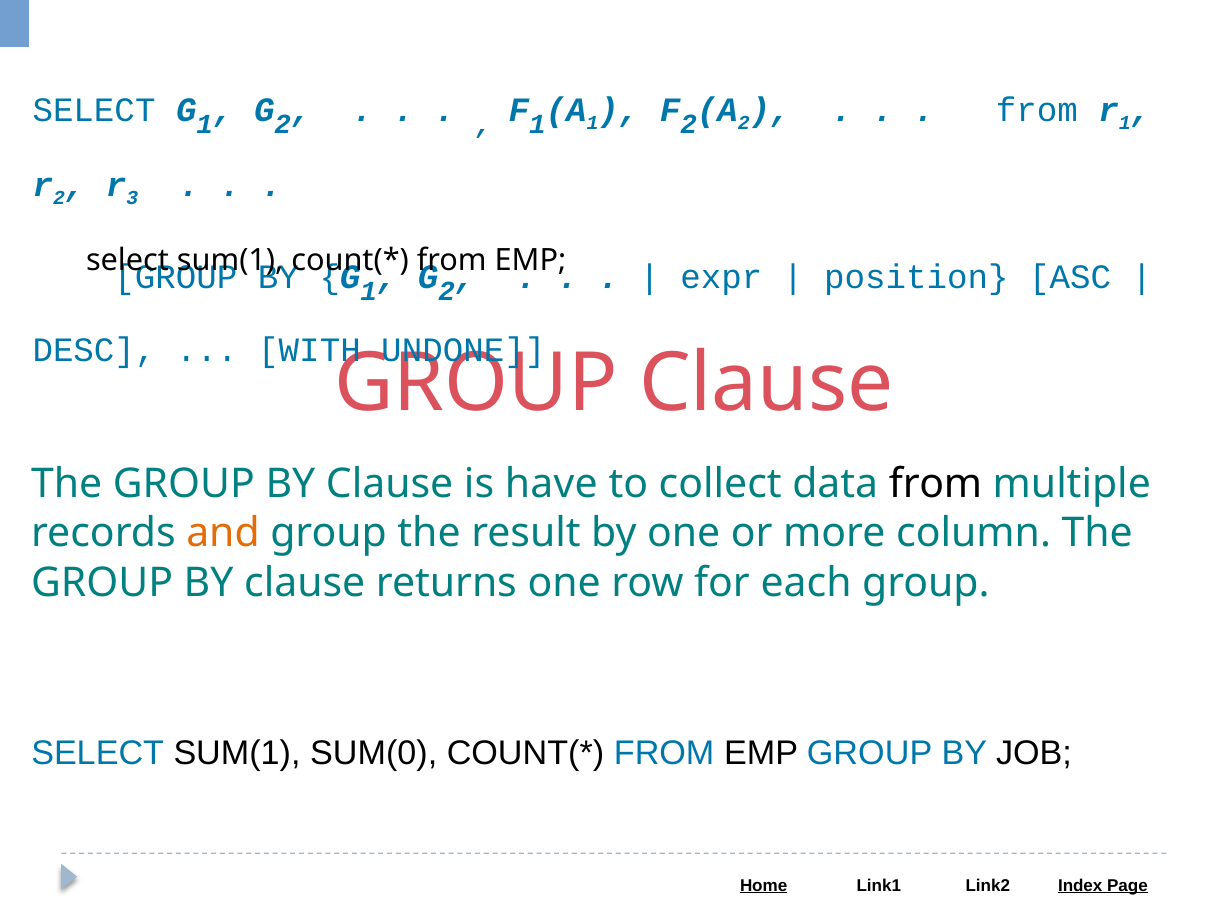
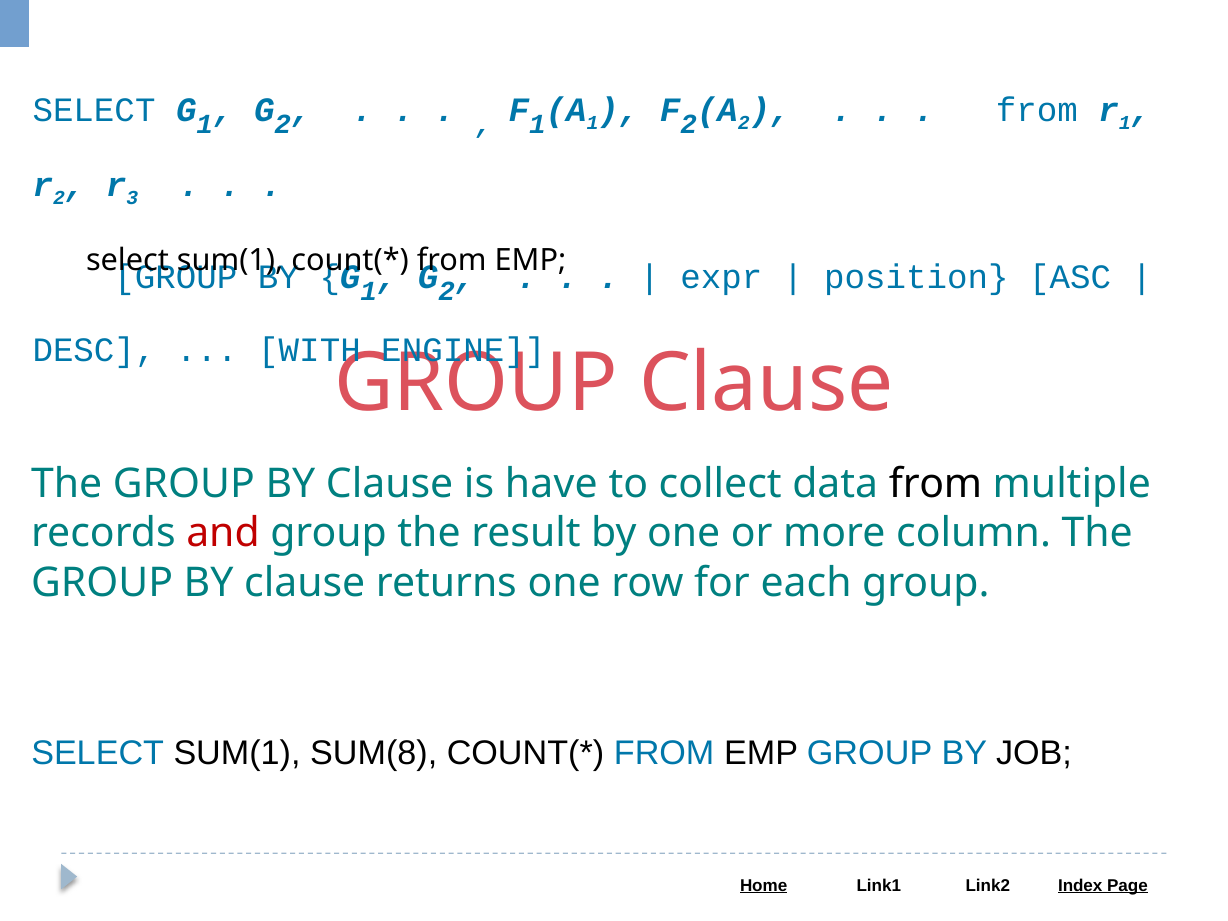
UNDONE: UNDONE -> ENGINE (463, 350)
and colour: orange -> red (223, 533)
SUM(0: SUM(0 -> SUM(8 (374, 753)
